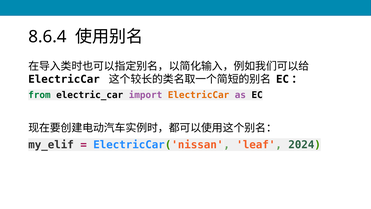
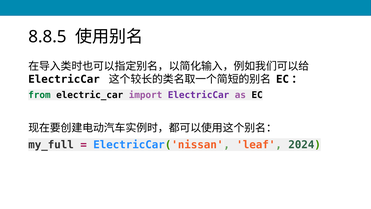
8.6.4: 8.6.4 -> 8.8.5 (47, 37)
ElectricCar colour: orange -> purple (199, 95)
my_elif: my_elif -> my_full (51, 145)
